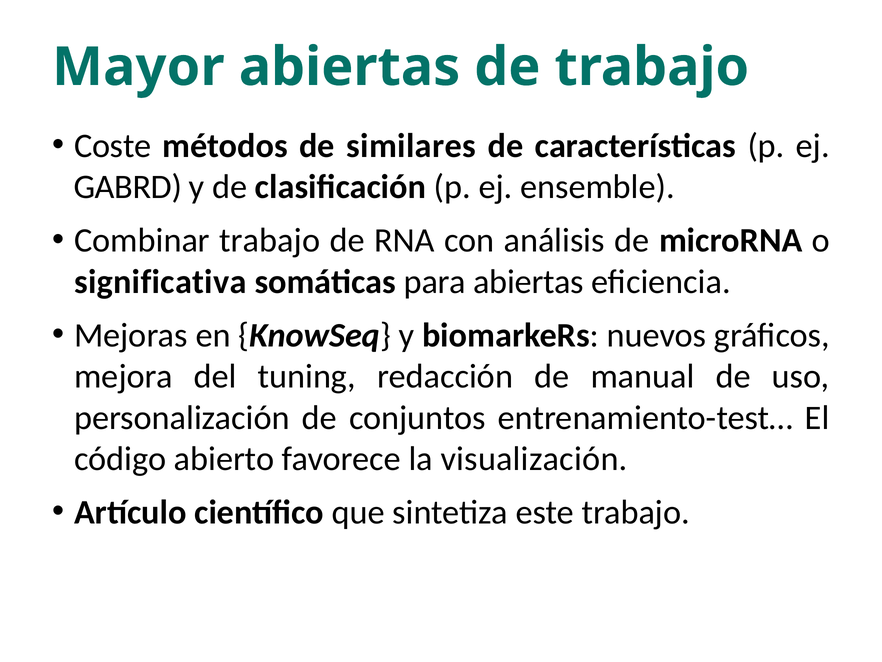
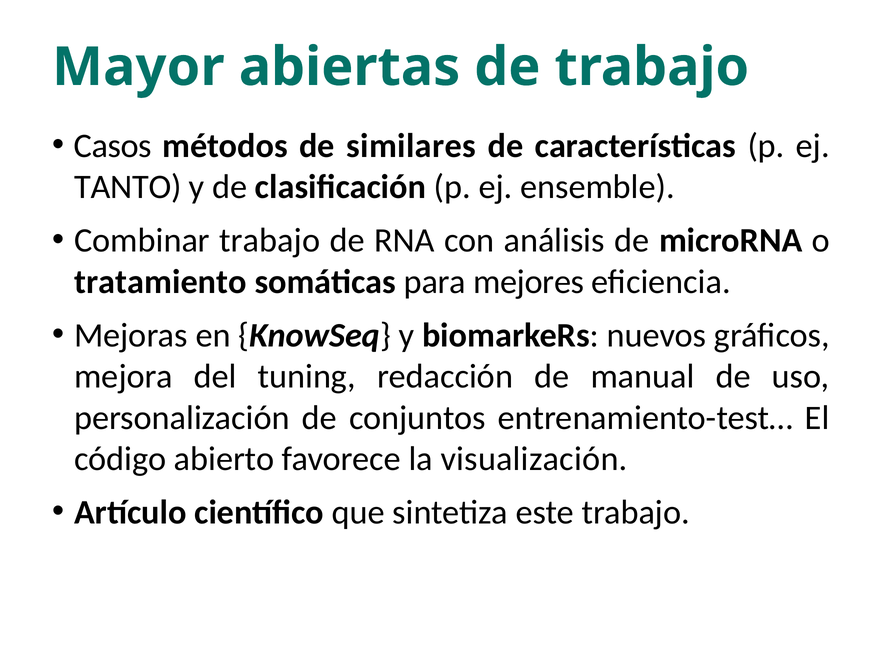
Coste: Coste -> Casos (113, 146)
GABRD: GABRD -> TANTO (128, 187)
significativa: significativa -> tratamiento (160, 282)
para abiertas: abiertas -> mejores (529, 282)
